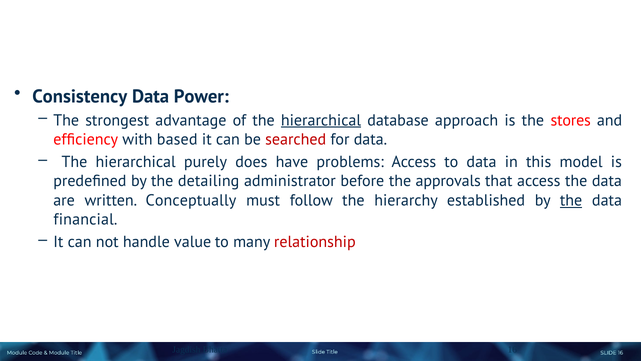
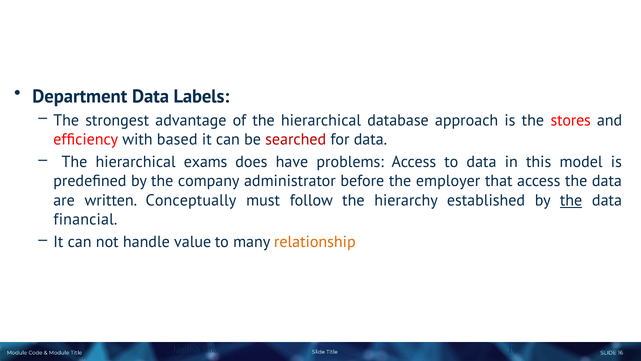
Consistency: Consistency -> Department (80, 96)
Power: Power -> Labels (201, 96)
hierarchical underline: present -> none (321, 120)
purely: purely -> exams (206, 162)
detailing: detailing -> company (209, 181)
approvals: approvals -> employer (448, 181)
relationship colour: red -> orange (315, 242)
